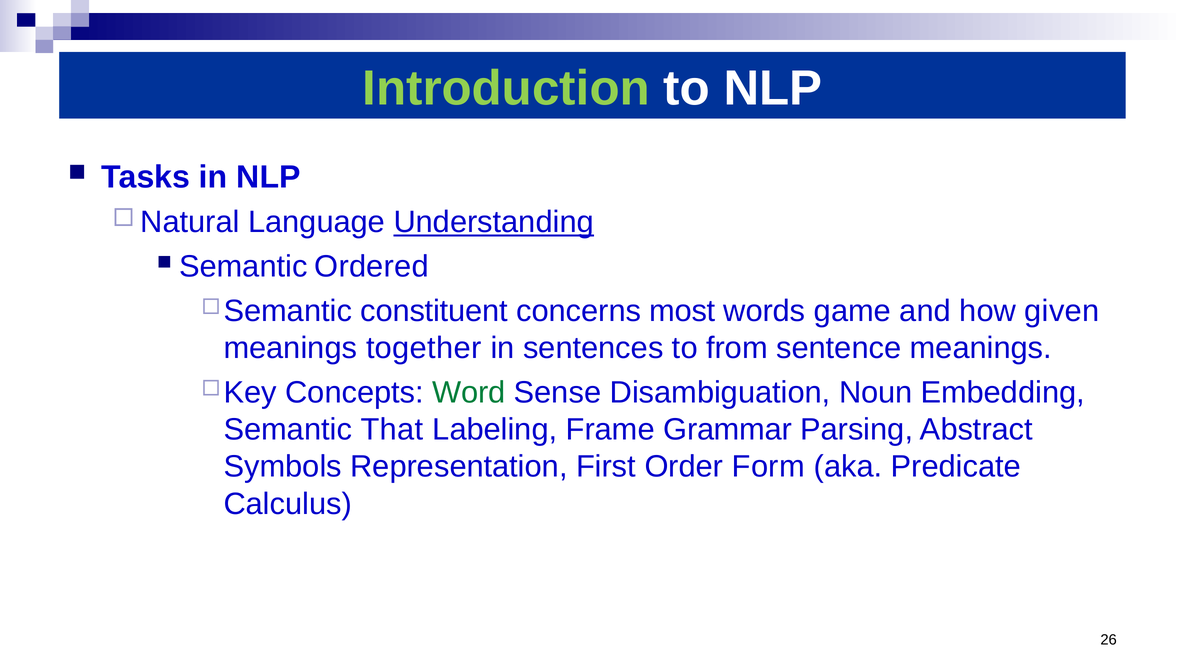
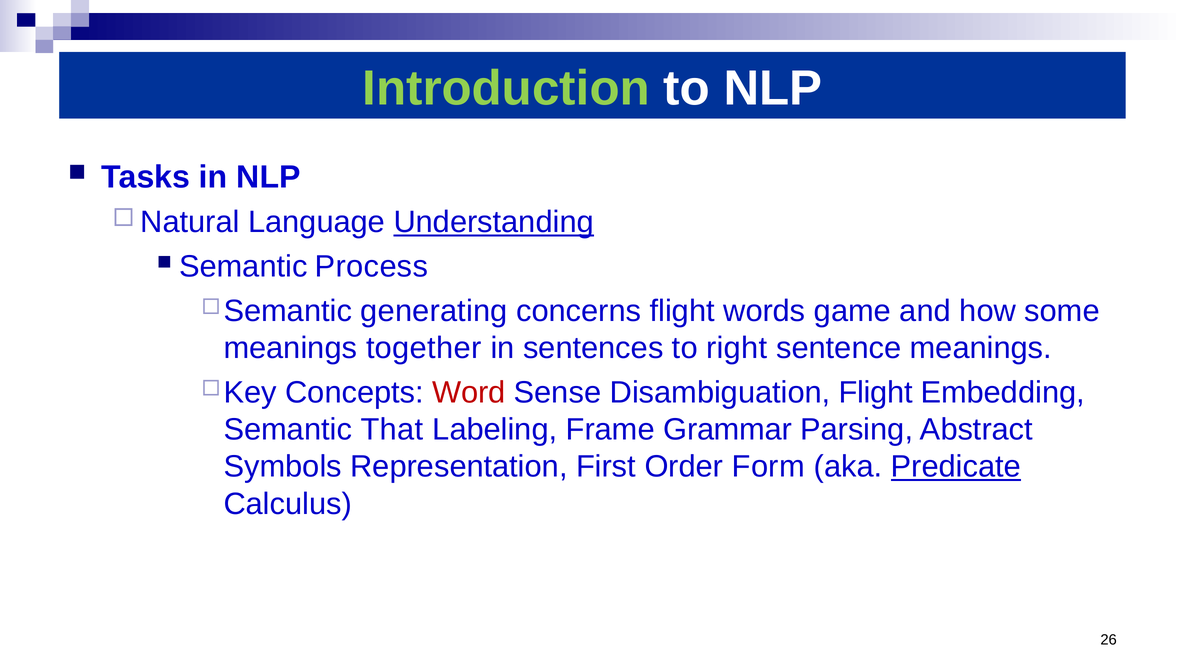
Ordered: Ordered -> Process (372, 267)
constituent: constituent -> generating (434, 311)
concerns most: most -> flight (682, 311)
given: given -> some (1062, 311)
from: from -> right (737, 348)
Word colour: green -> red (469, 392)
Disambiguation Noun: Noun -> Flight (876, 392)
Predicate underline: none -> present (956, 466)
